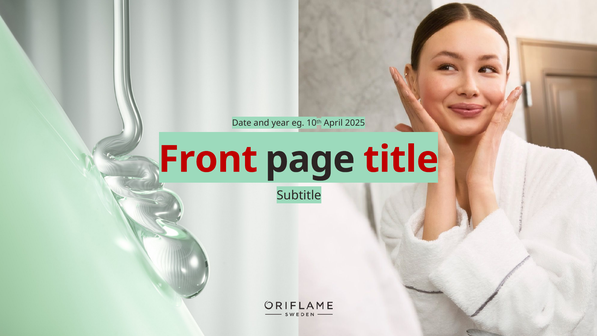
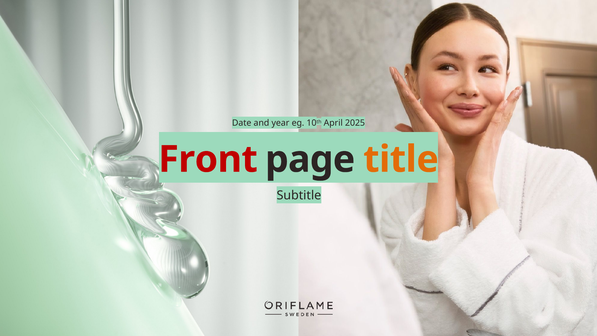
title colour: red -> orange (401, 159)
